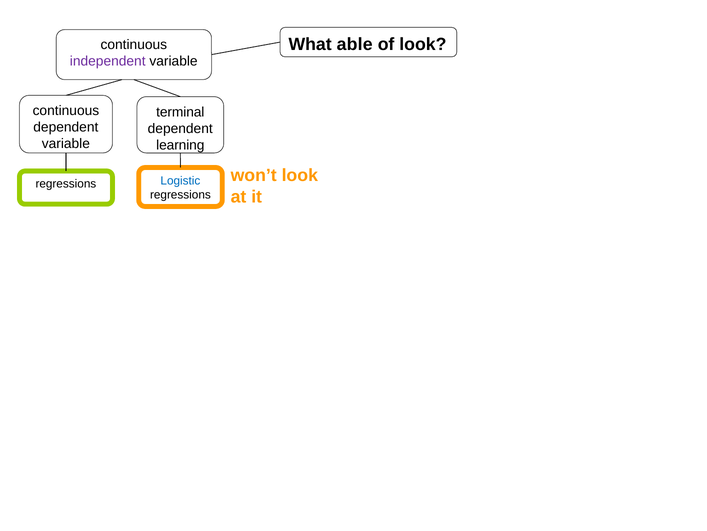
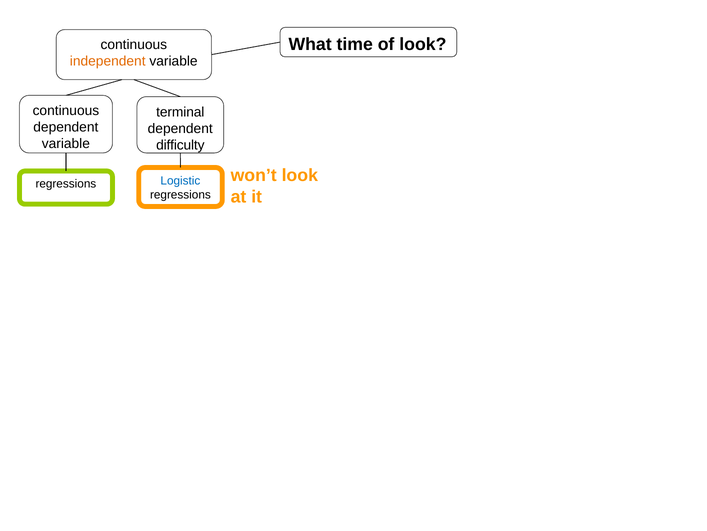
able: able -> time (355, 44)
independent colour: purple -> orange (108, 61)
learning: learning -> difficulty (180, 145)
